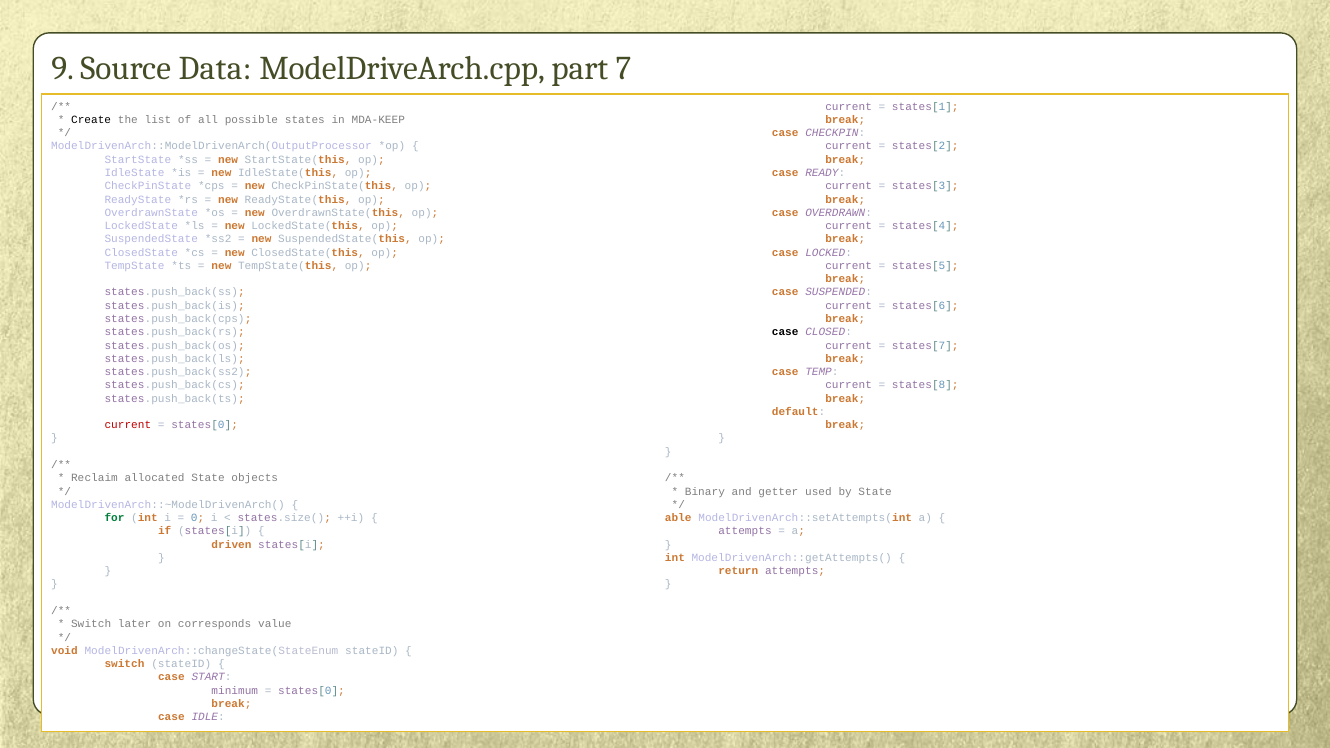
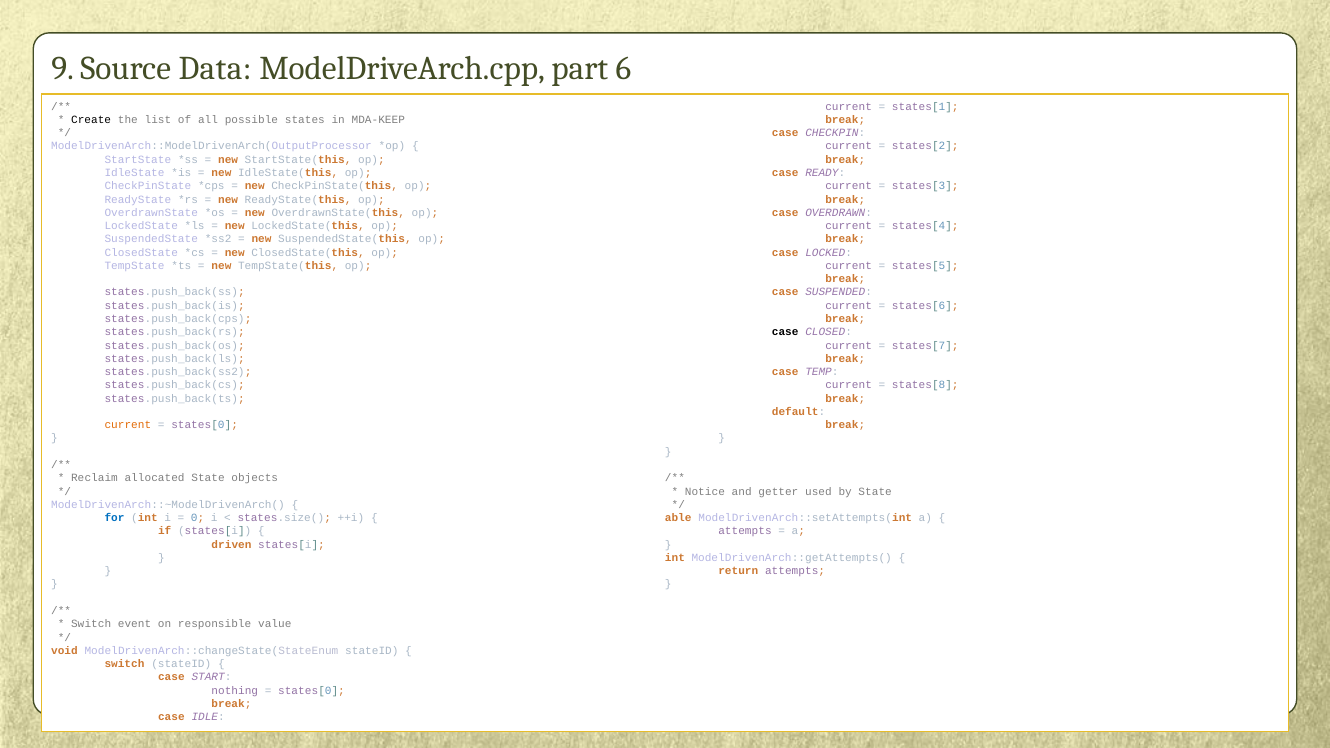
7: 7 -> 6 (623, 69)
current colour: red -> orange (128, 425)
Binary: Binary -> Notice (705, 492)
for colour: green -> blue (115, 518)
later: later -> event (135, 624)
corresponds: corresponds -> responsible (215, 624)
minimum: minimum -> nothing (235, 691)
